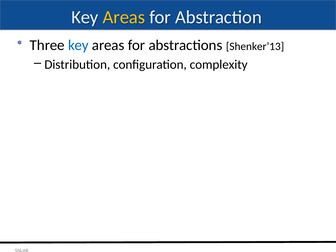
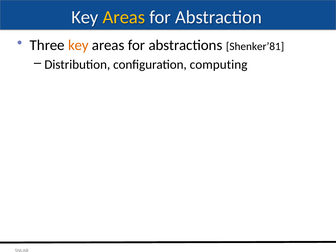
key colour: blue -> orange (78, 45)
Shenker’13: Shenker’13 -> Shenker’81 (255, 47)
complexity: complexity -> computing (219, 65)
